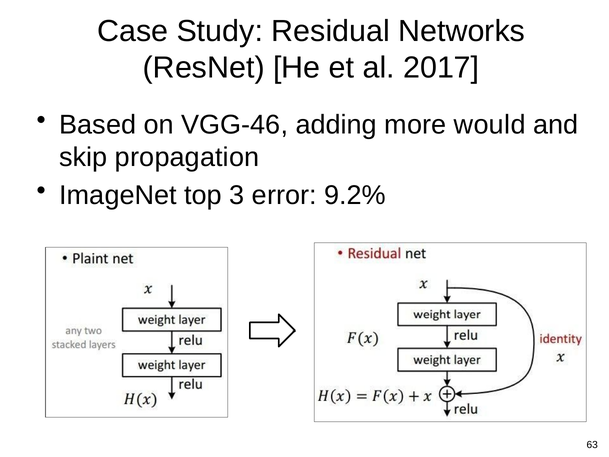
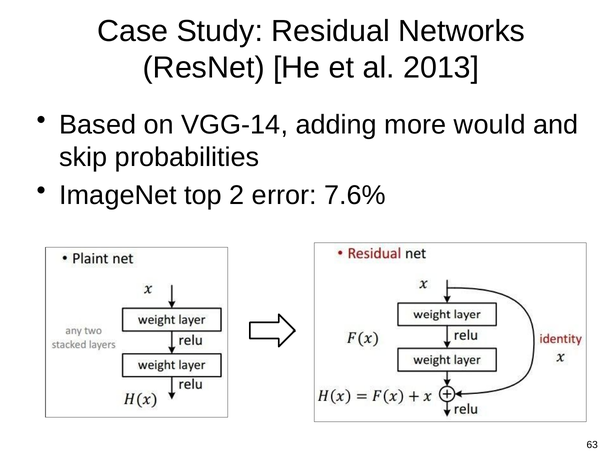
2017: 2017 -> 2013 (441, 68)
VGG-46: VGG-46 -> VGG-14 (235, 125)
propagation: propagation -> probabilities (187, 157)
3: 3 -> 2 (237, 195)
9.2%: 9.2% -> 7.6% (355, 195)
